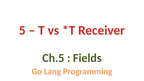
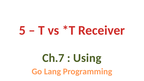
Ch.5: Ch.5 -> Ch.7 (53, 58)
Fields: Fields -> Using (87, 58)
